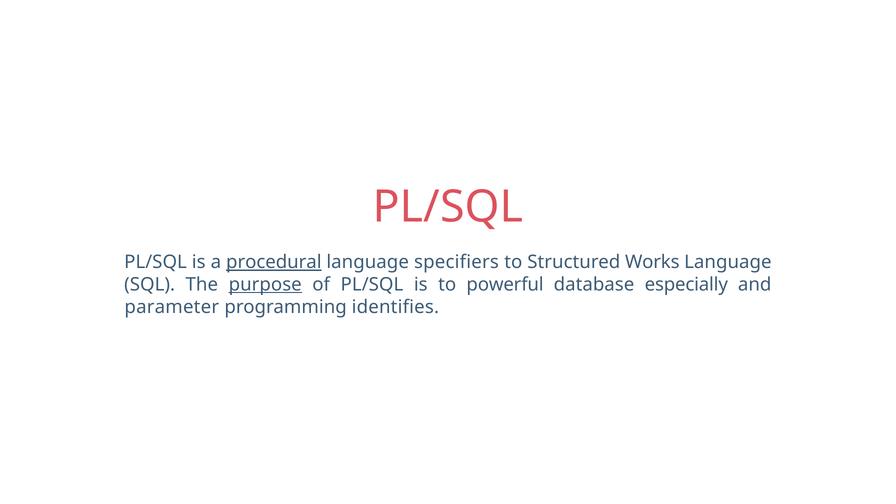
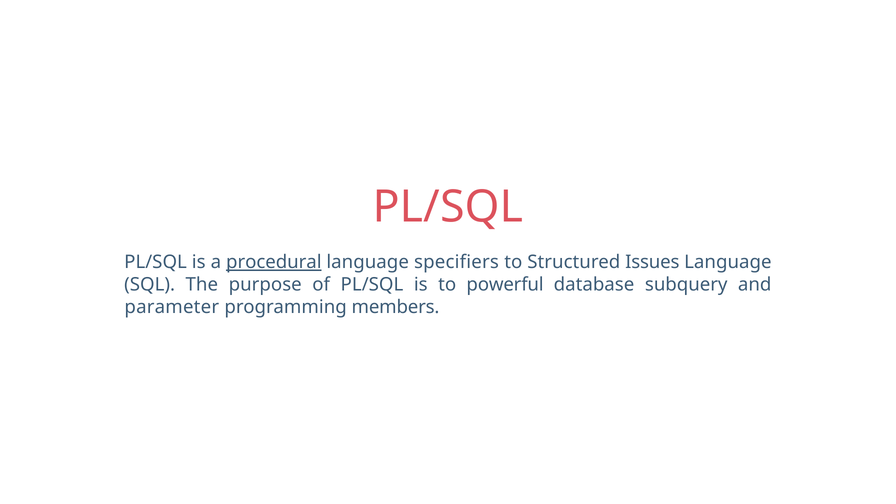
Works: Works -> Issues (652, 262)
purpose underline: present -> none (265, 285)
especially: especially -> subquery (686, 285)
identifies: identifies -> members (396, 307)
